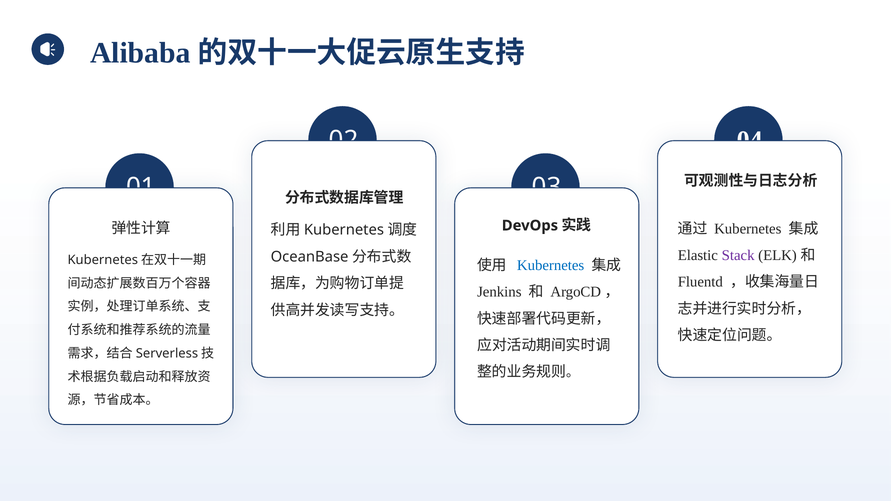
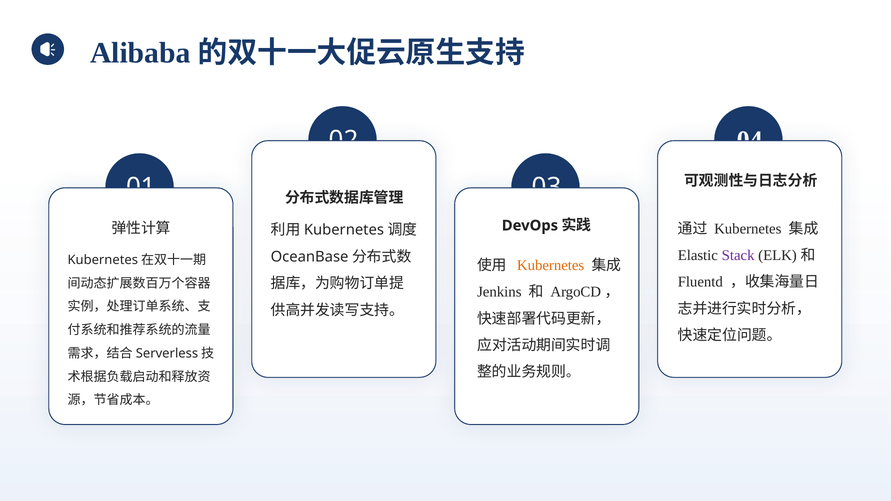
Kubernetes colour: blue -> orange (551, 265)
